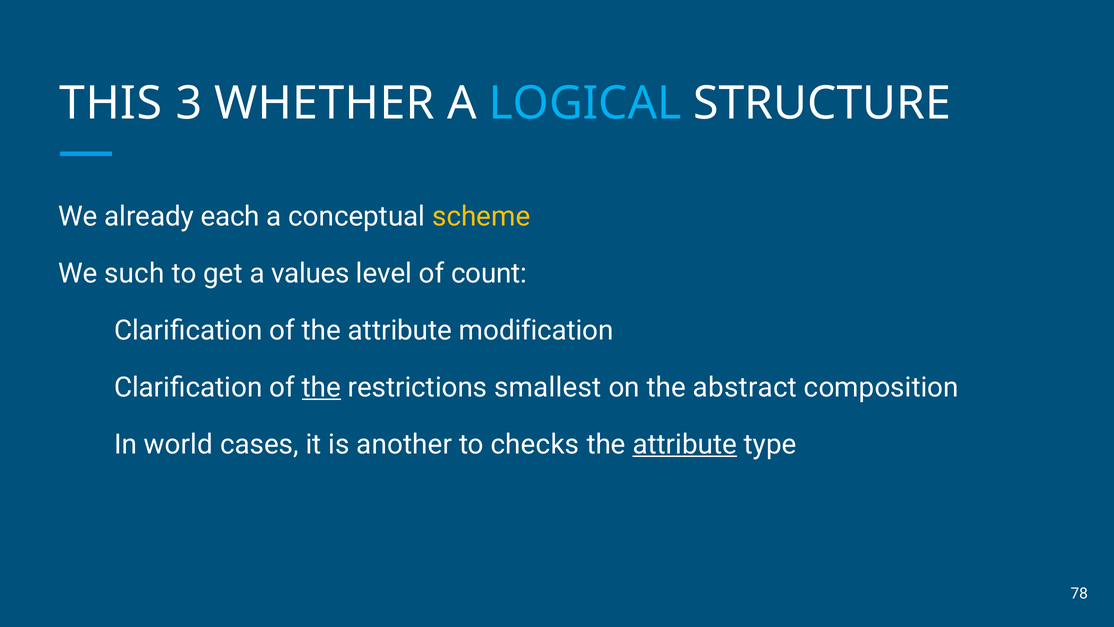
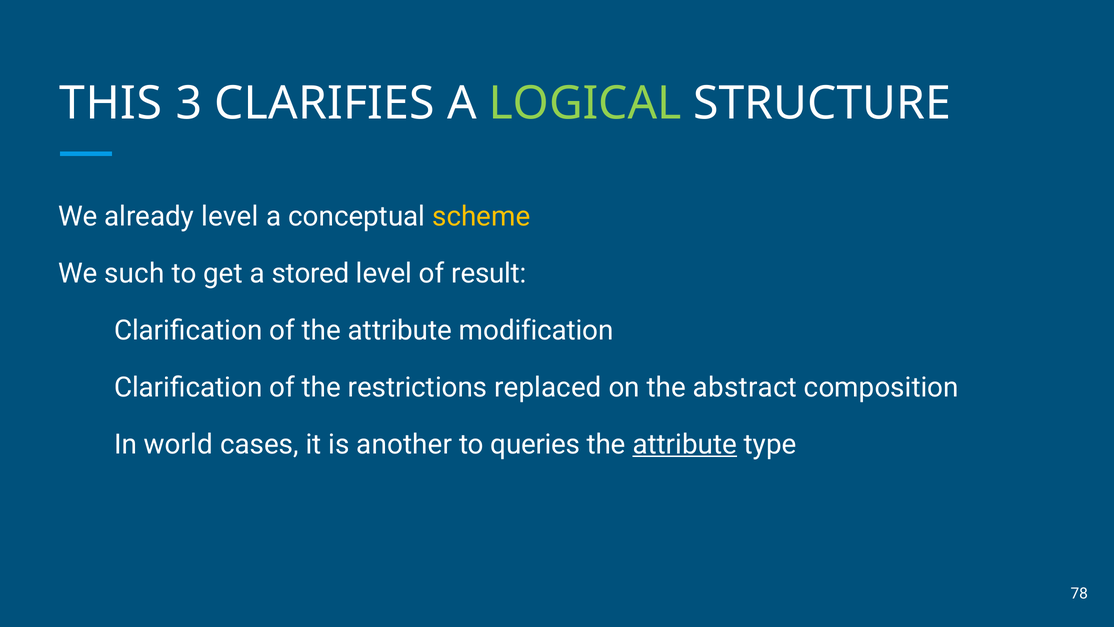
WHETHER: WHETHER -> CLARIFIES (325, 104)
LOGICAL colour: light blue -> light green (585, 104)
already each: each -> level (230, 216)
values: values -> stored (311, 273)
count: count -> result (489, 273)
the underline: present -> none (321, 387)
smallest: smallest -> replaced (548, 387)
checks: checks -> queries (535, 444)
